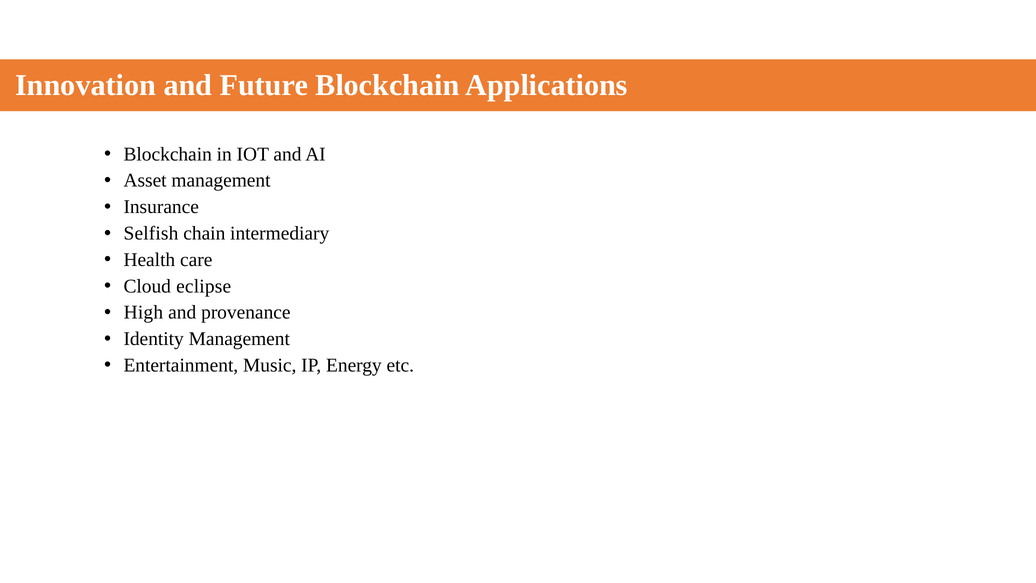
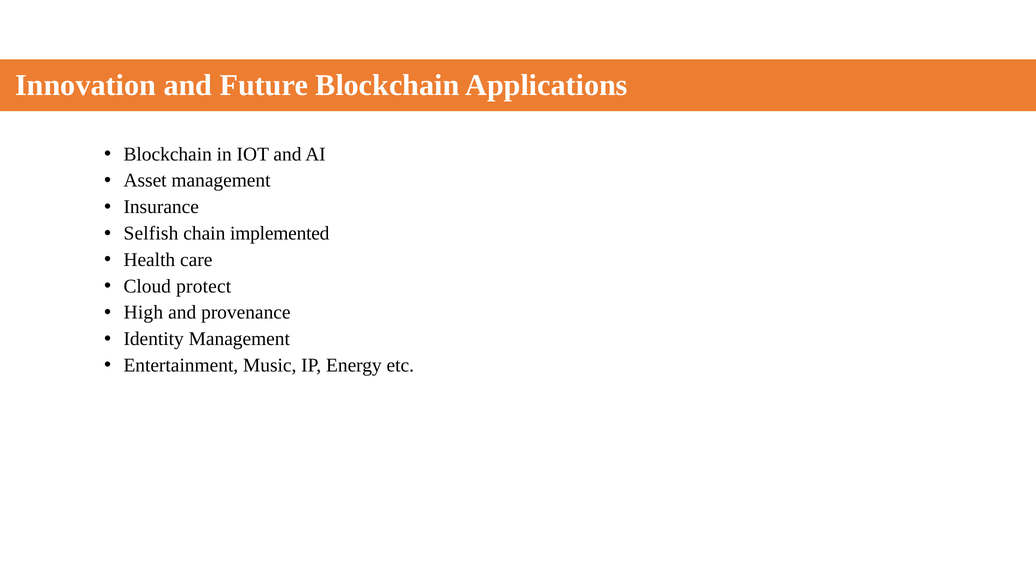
intermediary: intermediary -> implemented (280, 233)
eclipse: eclipse -> protect (204, 286)
